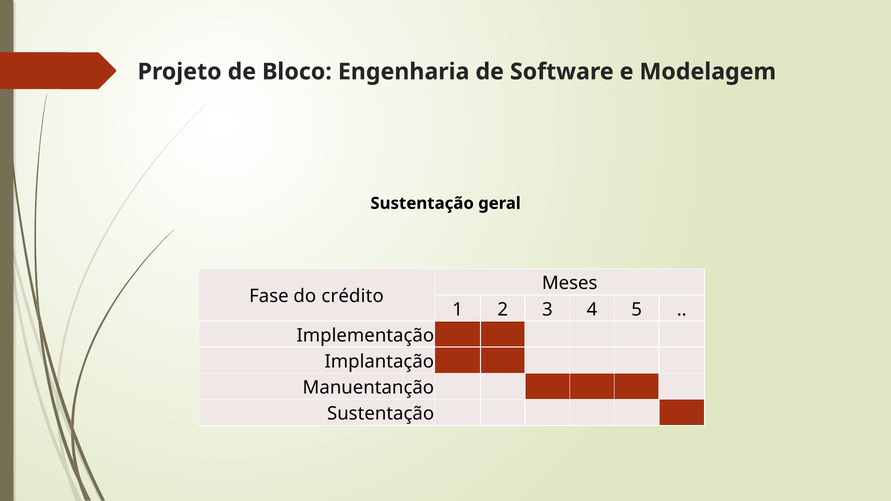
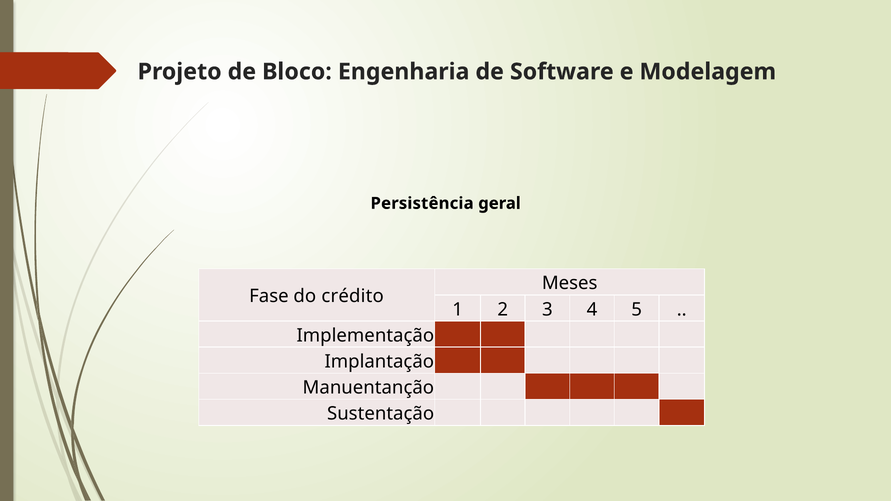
Sustentação: Sustentação -> Persistência (422, 203)
